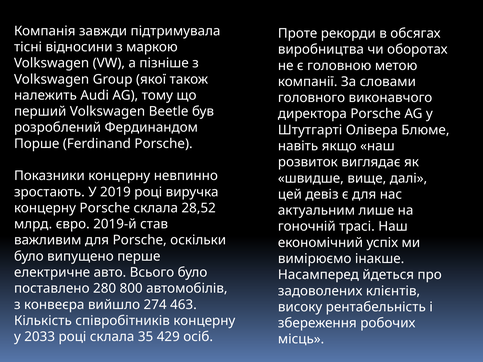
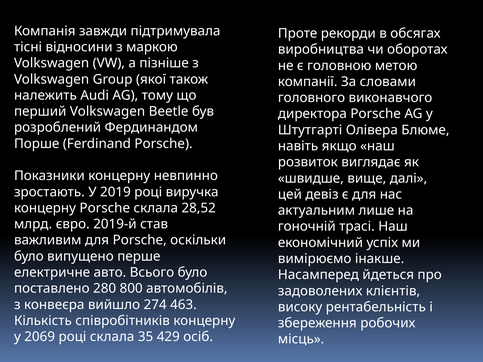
2033: 2033 -> 2069 (40, 337)
